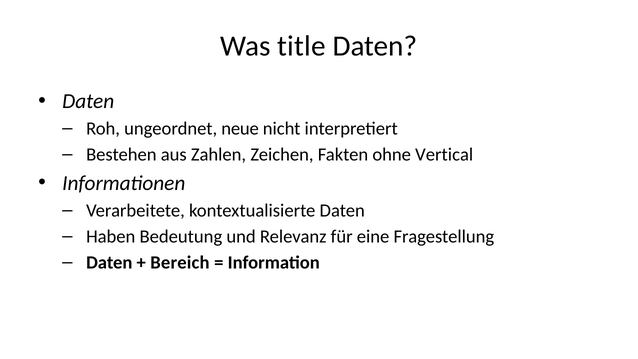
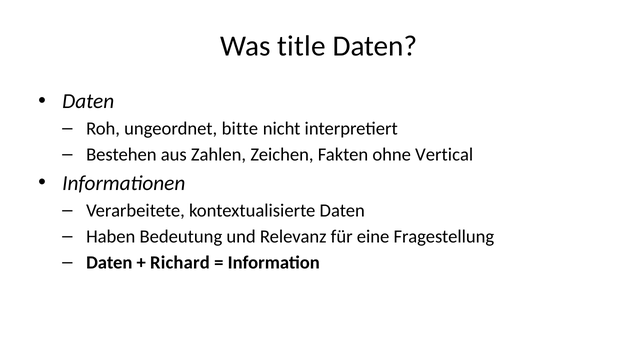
neue: neue -> bitte (240, 129)
Bereich: Bereich -> Richard (180, 263)
